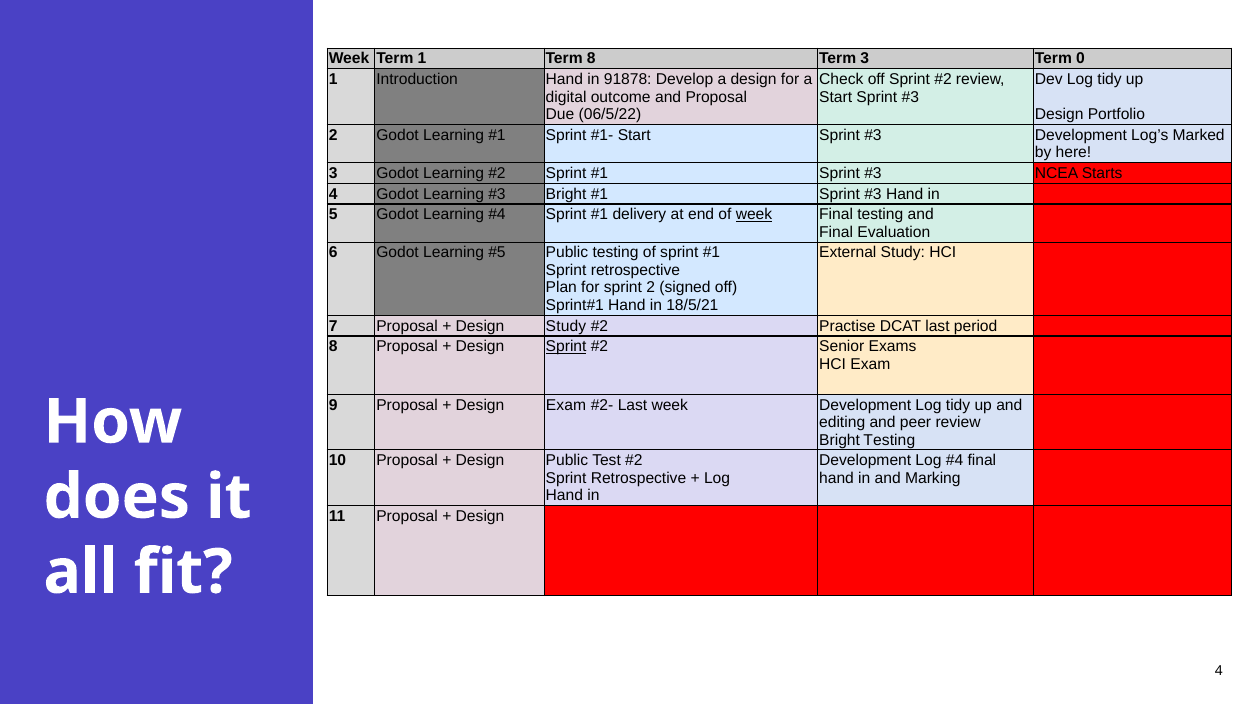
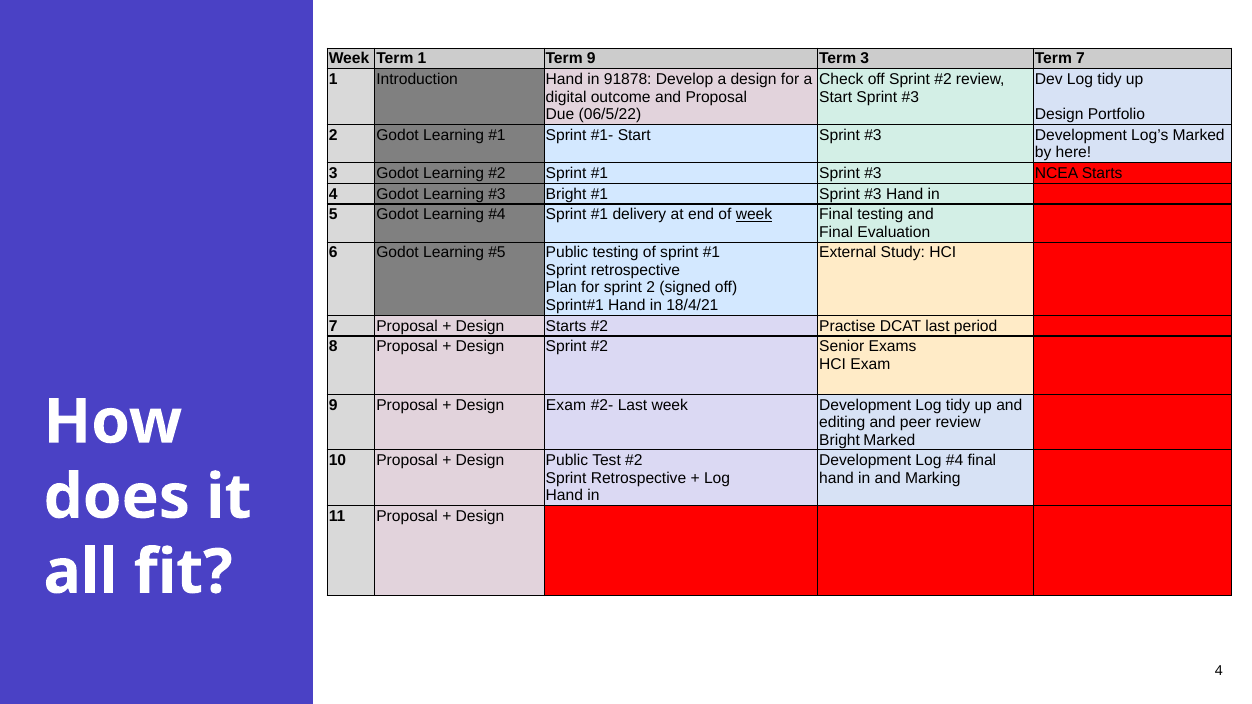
Term 8: 8 -> 9 (591, 59)
Term 0: 0 -> 7 (1081, 59)
18/5/21: 18/5/21 -> 18/4/21 (692, 305)
Design Study: Study -> Starts (566, 326)
Sprint underline: present -> none (566, 347)
Bright Testing: Testing -> Marked (889, 440)
